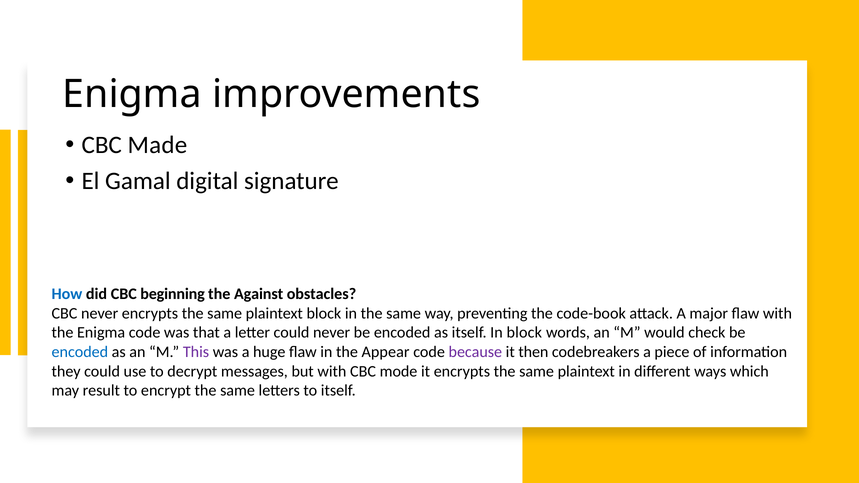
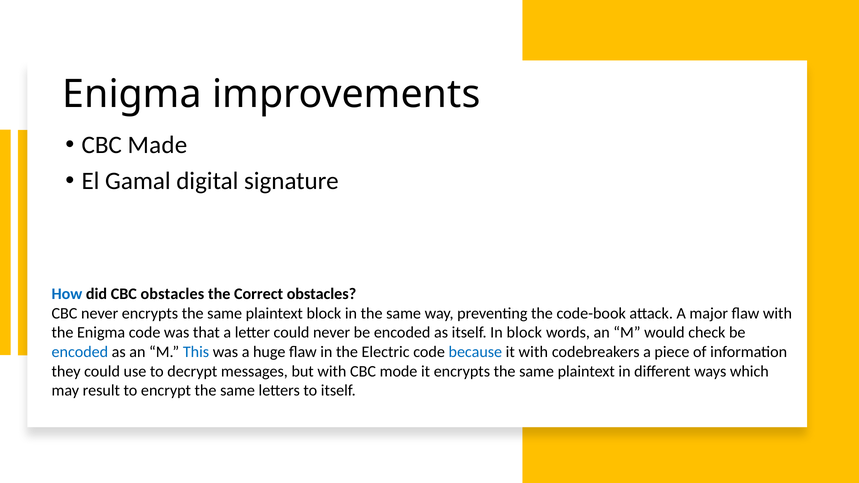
CBC beginning: beginning -> obstacles (172, 294)
Against: Against -> Correct (259, 294)
This colour: purple -> blue (196, 352)
Appear: Appear -> Electric (386, 352)
because colour: purple -> blue (475, 352)
it then: then -> with (533, 352)
